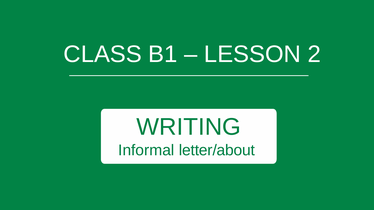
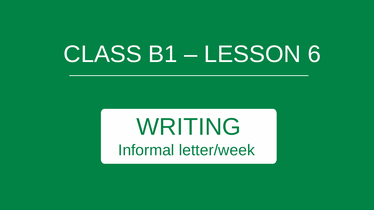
2: 2 -> 6 (314, 54)
letter/about: letter/about -> letter/week (217, 150)
